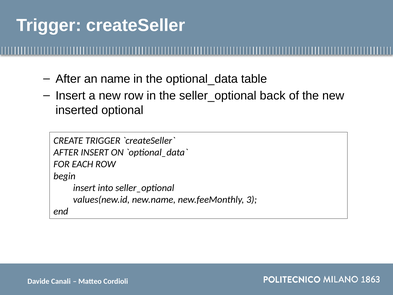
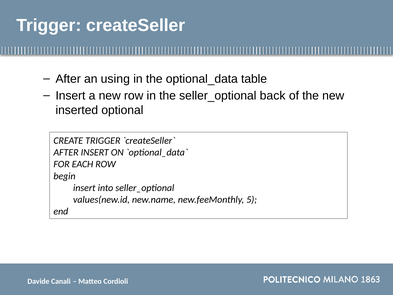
name: name -> using (115, 79)
3: 3 -> 5 (252, 199)
